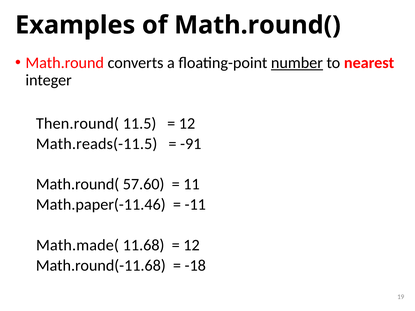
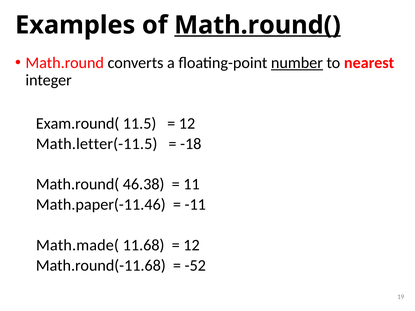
Math.round( underline: none -> present (257, 25)
Then.round(: Then.round( -> Exam.round( (78, 124)
Math.reads(-11.5: Math.reads(-11.5 -> Math.letter(-11.5 (97, 144)
-91: -91 -> -18 (191, 144)
57.60: 57.60 -> 46.38 (144, 184)
-18: -18 -> -52 (195, 266)
